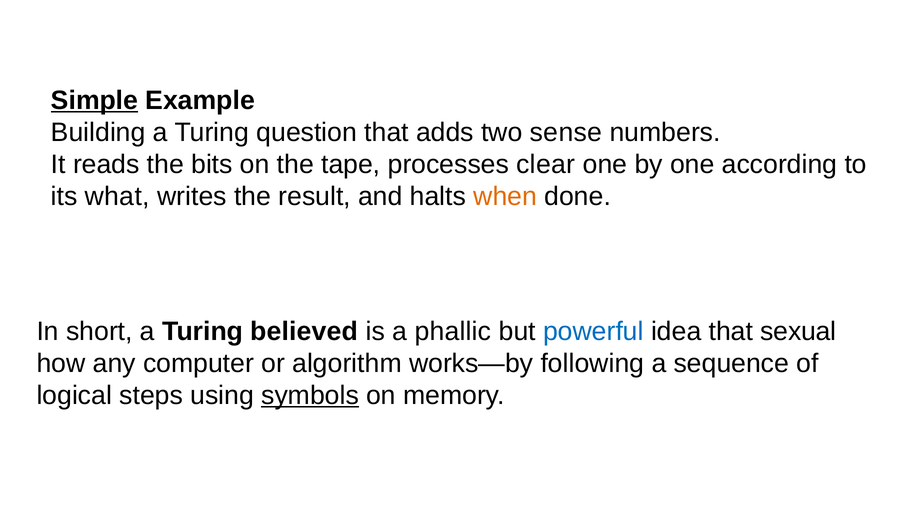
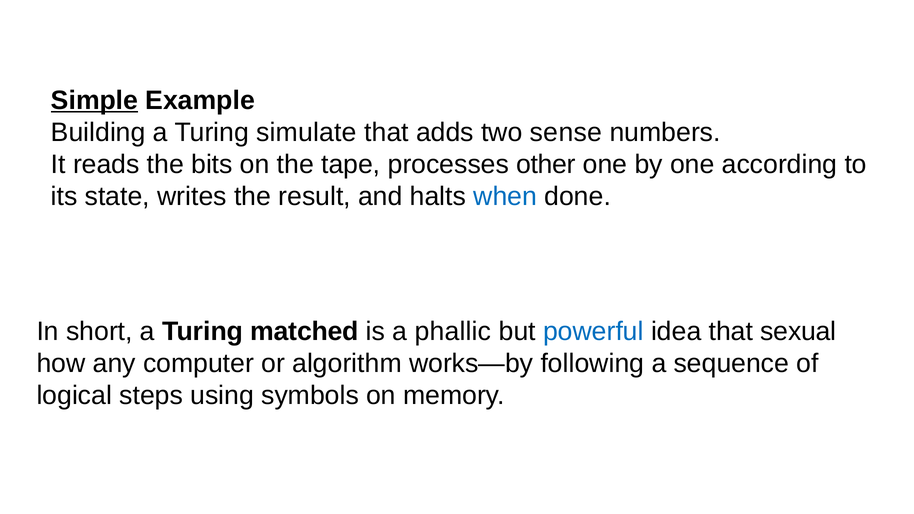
question: question -> simulate (307, 132)
clear: clear -> other (546, 164)
what: what -> state (117, 196)
when colour: orange -> blue (505, 196)
believed: believed -> matched (304, 332)
symbols underline: present -> none (310, 396)
